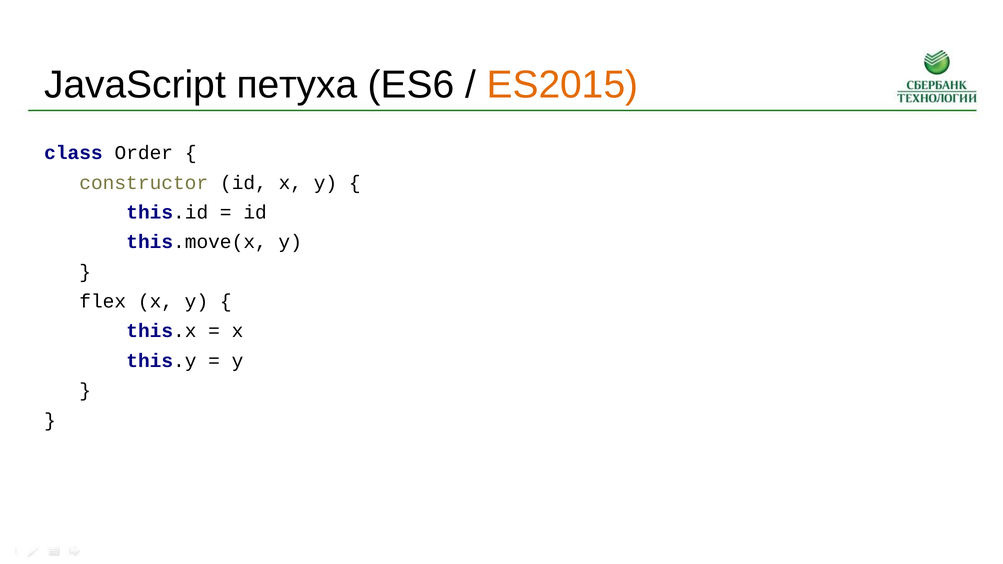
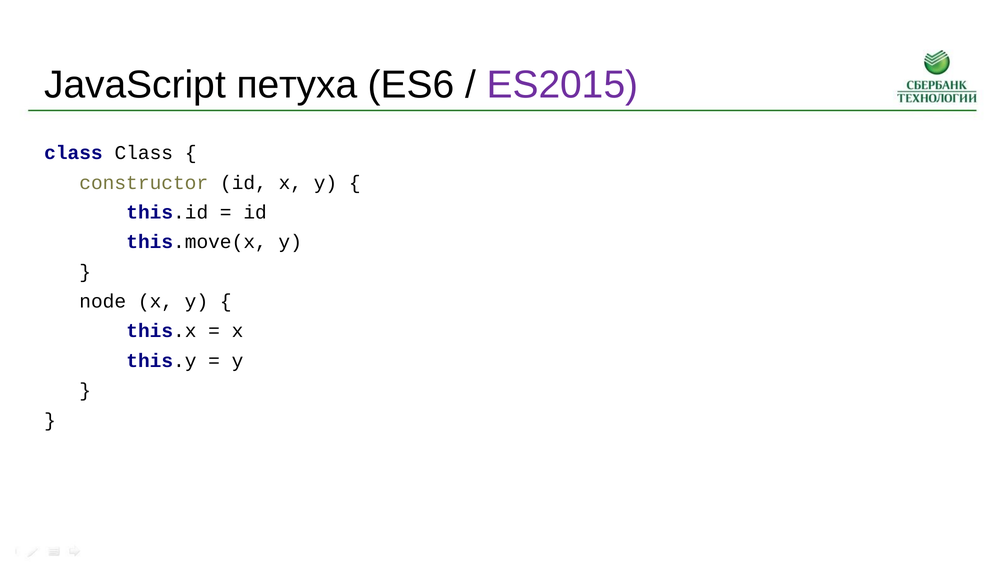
ES2015 colour: orange -> purple (563, 85)
class Order: Order -> Class (144, 153)
flex: flex -> node (103, 301)
